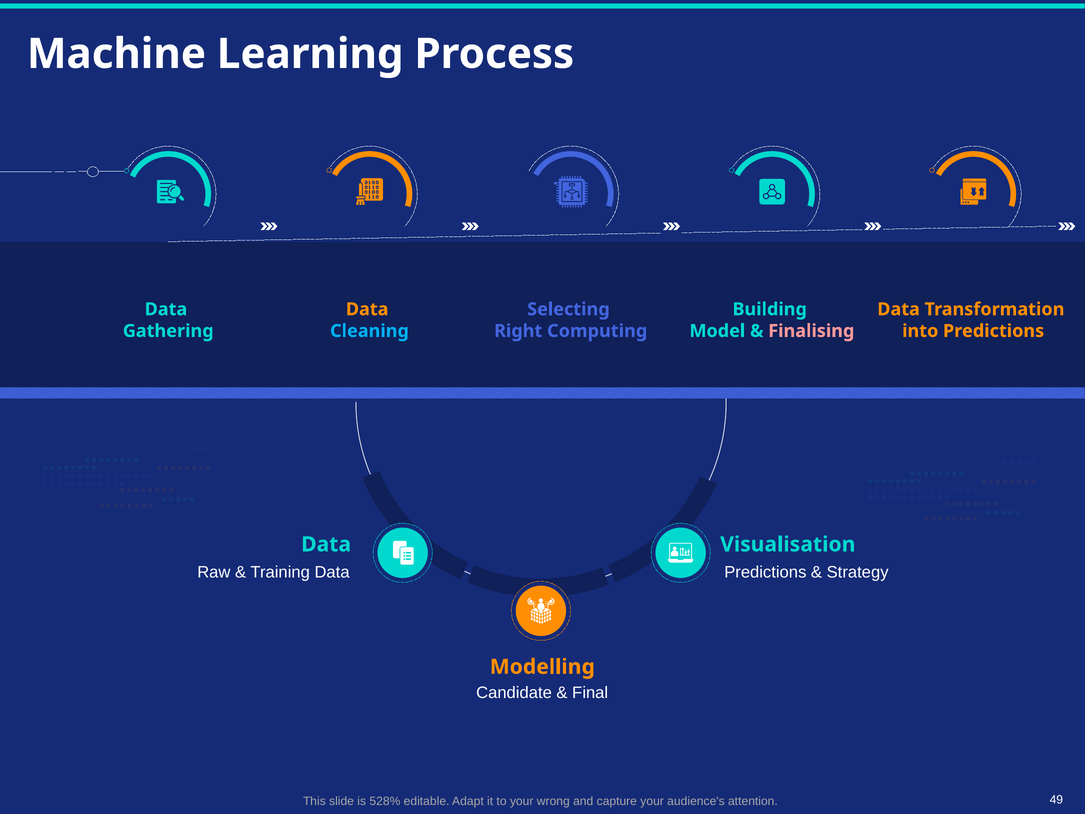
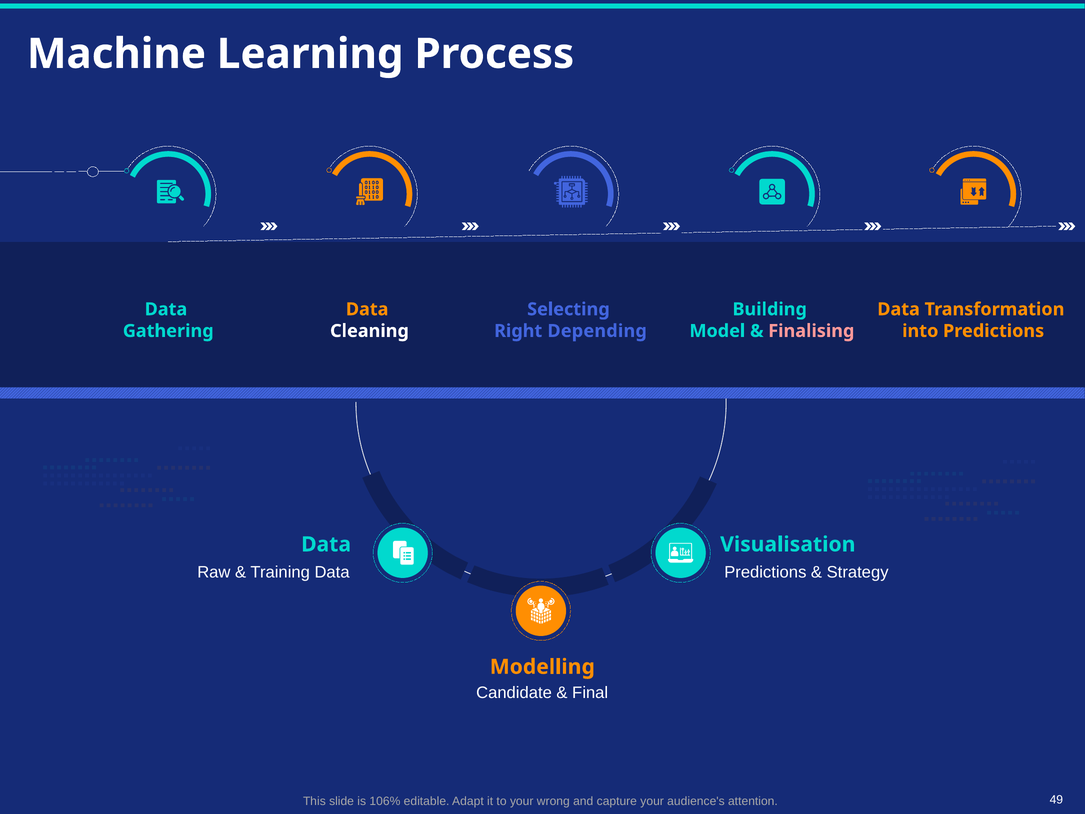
Cleaning colour: light blue -> white (369, 331)
Computing: Computing -> Depending (597, 331)
528%: 528% -> 106% (385, 801)
